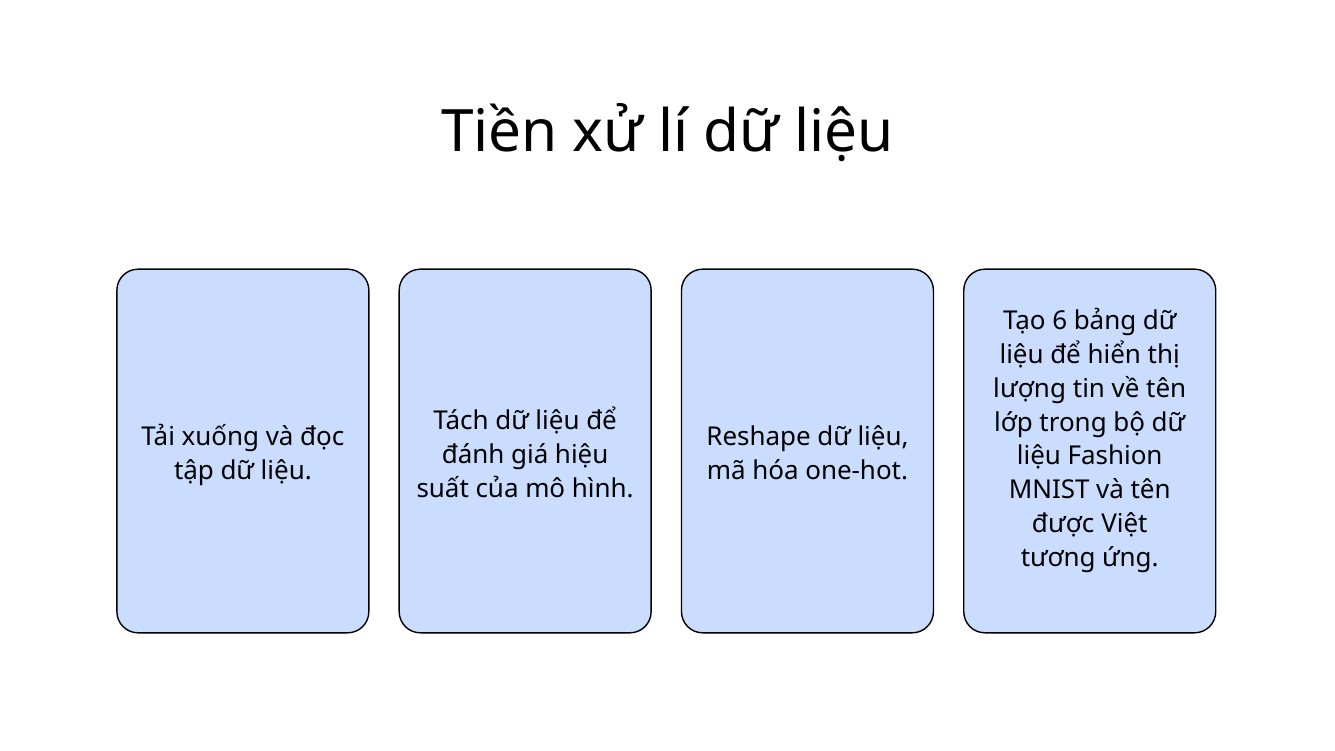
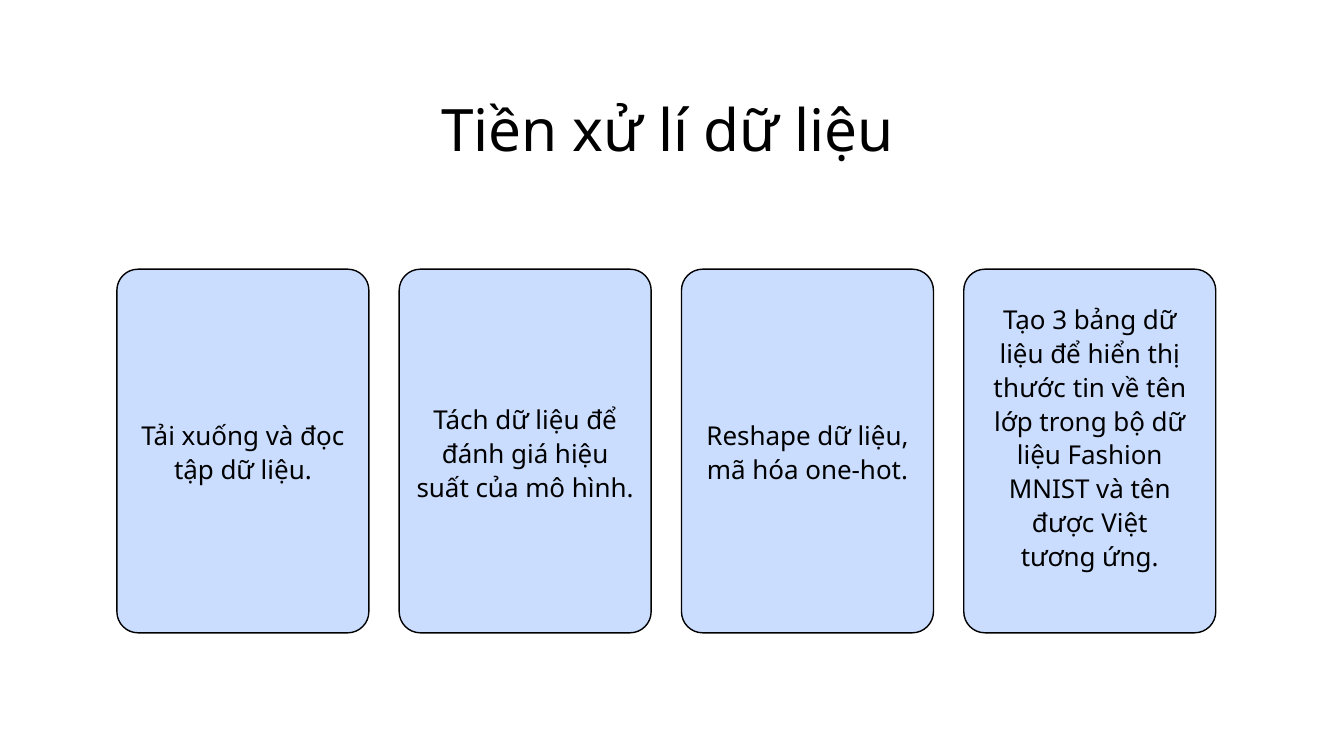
6: 6 -> 3 (1060, 321)
lượng: lượng -> thước (1030, 389)
